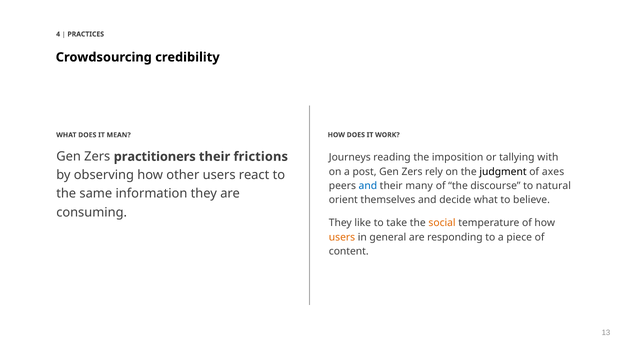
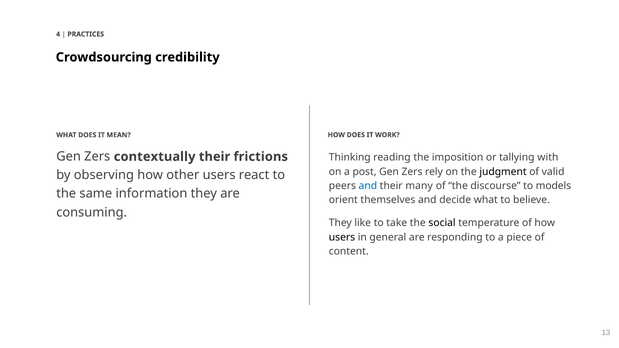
practitioners: practitioners -> contextually (155, 157)
Journeys: Journeys -> Thinking (350, 157)
axes: axes -> valid (553, 172)
natural: natural -> models (553, 186)
social colour: orange -> black (442, 223)
users colour: orange -> black (342, 237)
